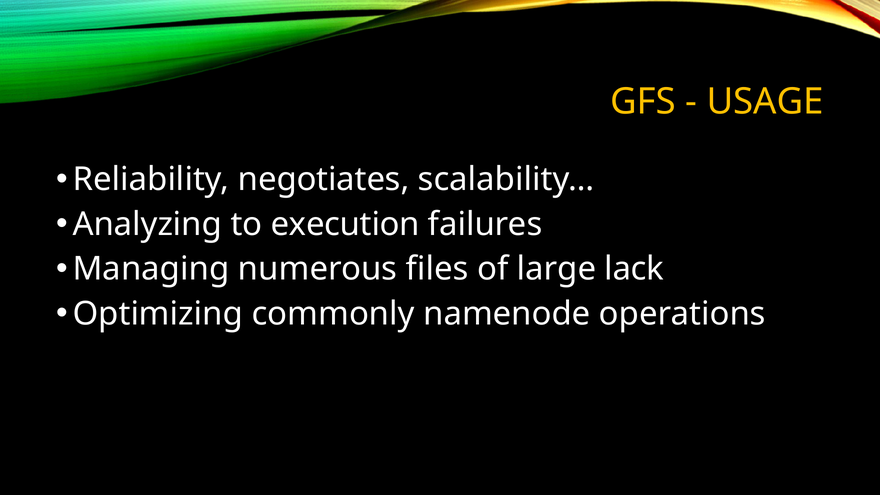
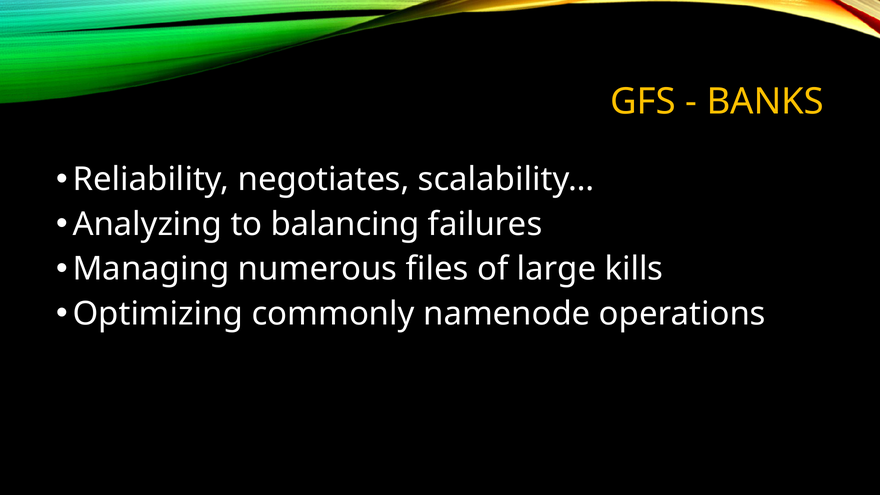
USAGE: USAGE -> BANKS (765, 102)
execution: execution -> balancing (345, 224)
lack: lack -> kills (634, 269)
